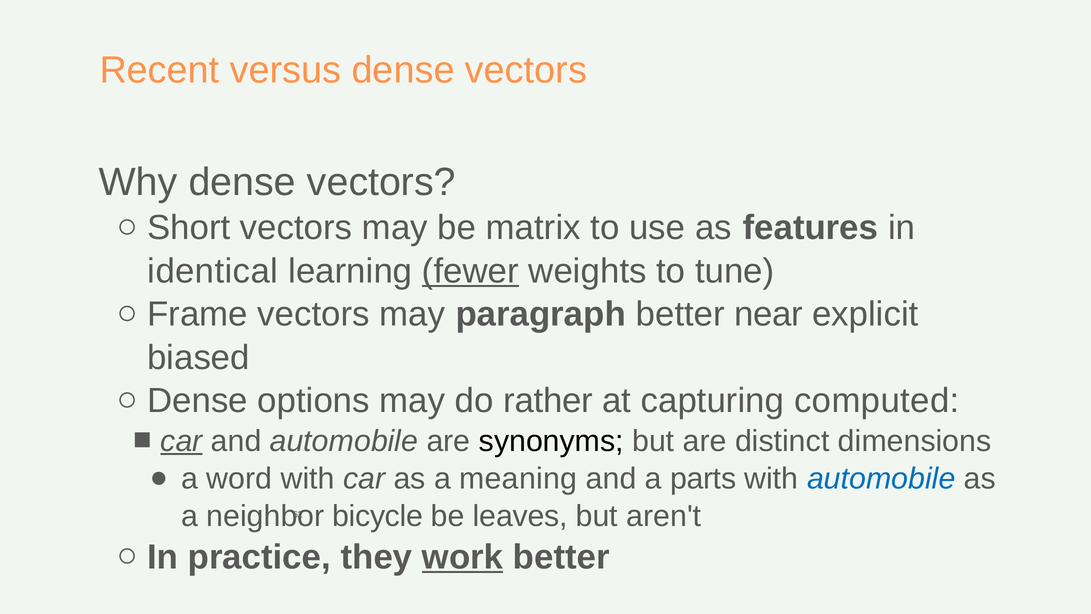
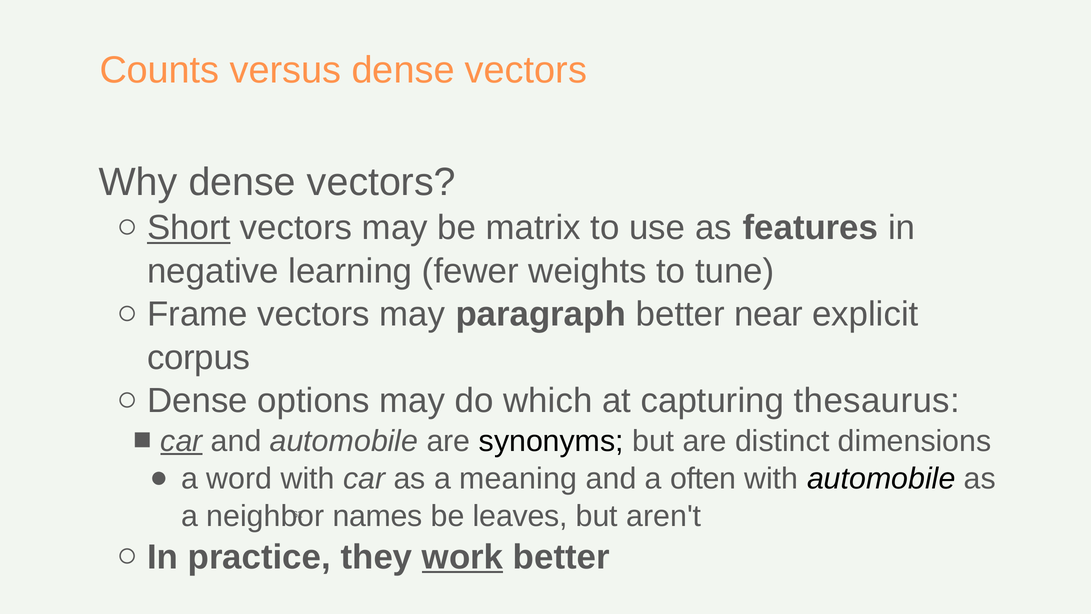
Recent: Recent -> Counts (159, 70)
Short underline: none -> present (189, 228)
identical: identical -> negative (213, 271)
fewer underline: present -> none (470, 271)
biased: biased -> corpus (199, 358)
rather: rather -> which (548, 401)
computed: computed -> thesaurus (877, 401)
parts: parts -> often (703, 478)
automobile colour: blue -> black (881, 478)
bicycle: bicycle -> names (378, 516)
